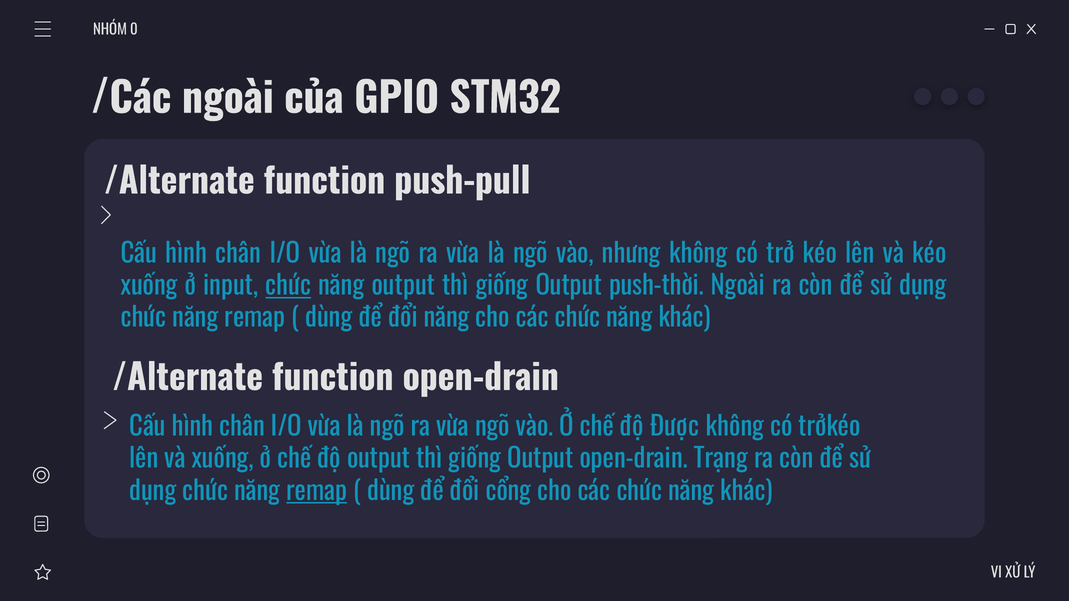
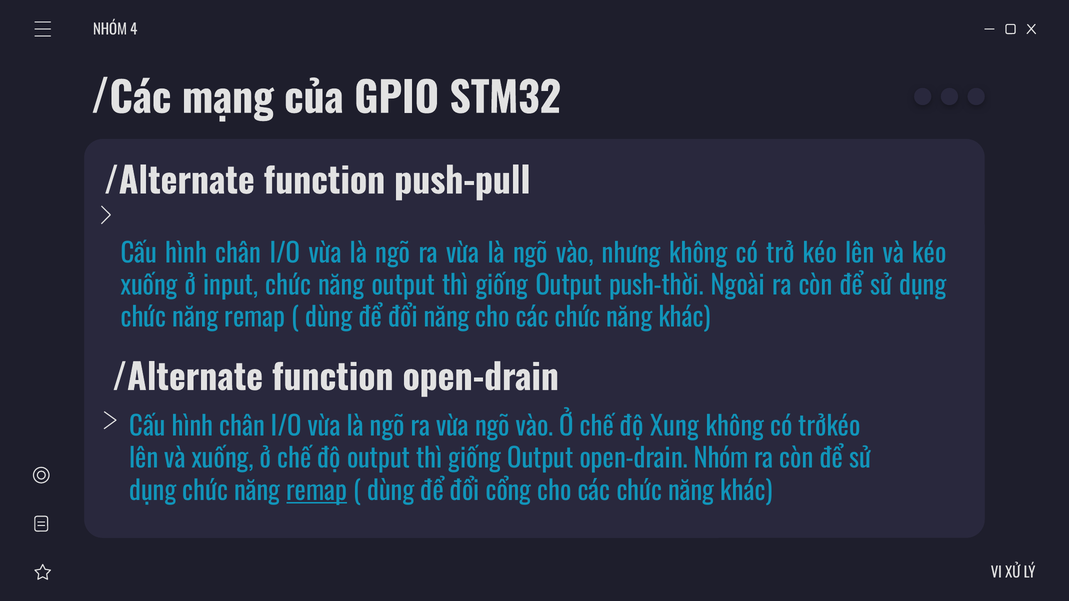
0: 0 -> 4 (134, 30)
/Các ngoài: ngoài -> mạng (228, 99)
chức underline: present -> none (288, 286)
Được: Được -> Xung (675, 427)
open-drain Trạng: Trạng -> Nhóm (721, 459)
